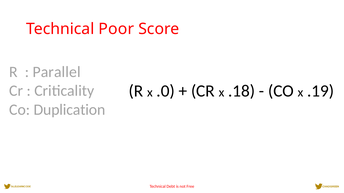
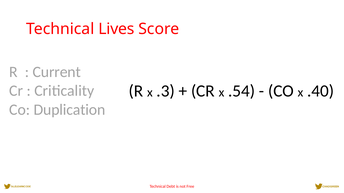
Poor: Poor -> Lives (116, 29)
Parallel: Parallel -> Current (57, 72)
.0: .0 -> .3 (166, 91)
.18: .18 -> .54 (242, 91)
.19: .19 -> .40 (321, 91)
